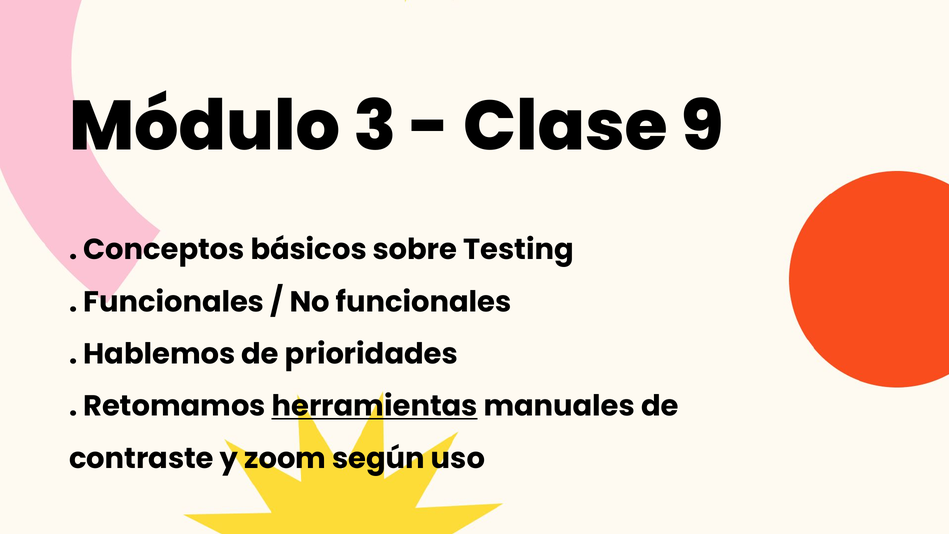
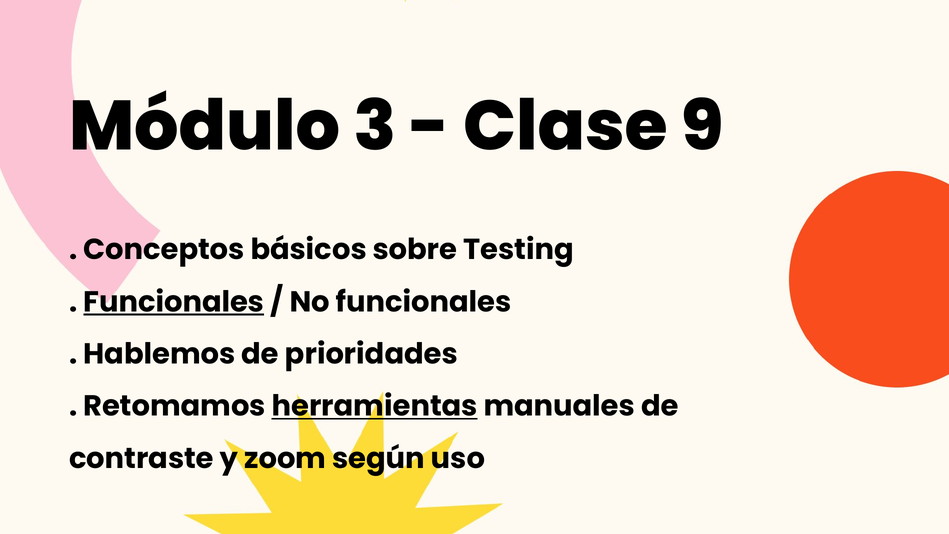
Funcionales underline: none -> present (174, 302)
